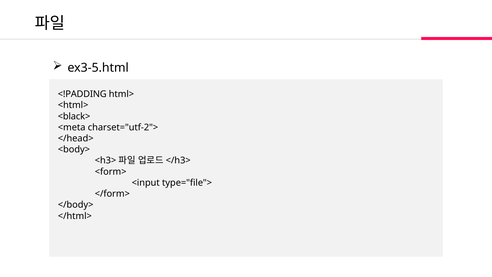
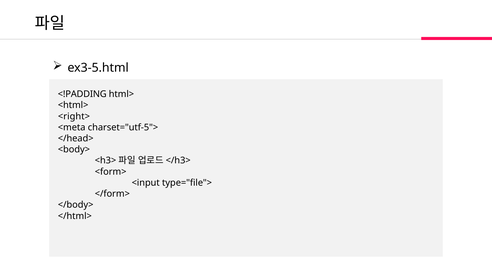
<black>: <black> -> <right> (74, 116)
charset="utf-2">: charset="utf-2"> -> charset="utf-5"> (123, 127)
